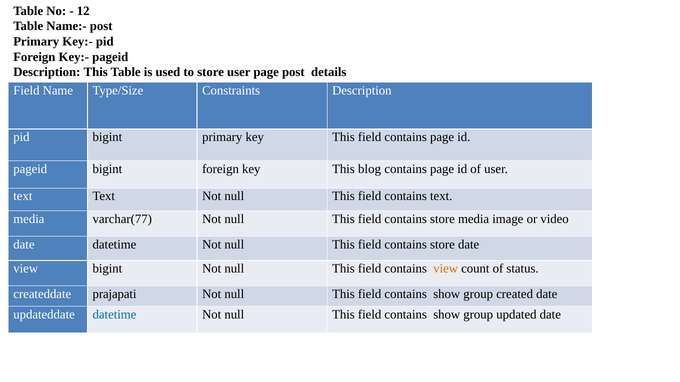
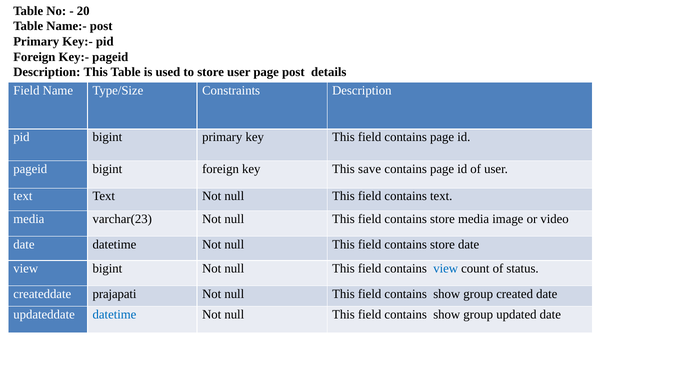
12: 12 -> 20 (83, 11)
blog: blog -> save (370, 169)
varchar(77: varchar(77 -> varchar(23 (122, 219)
view colour: orange -> blue (446, 269)
